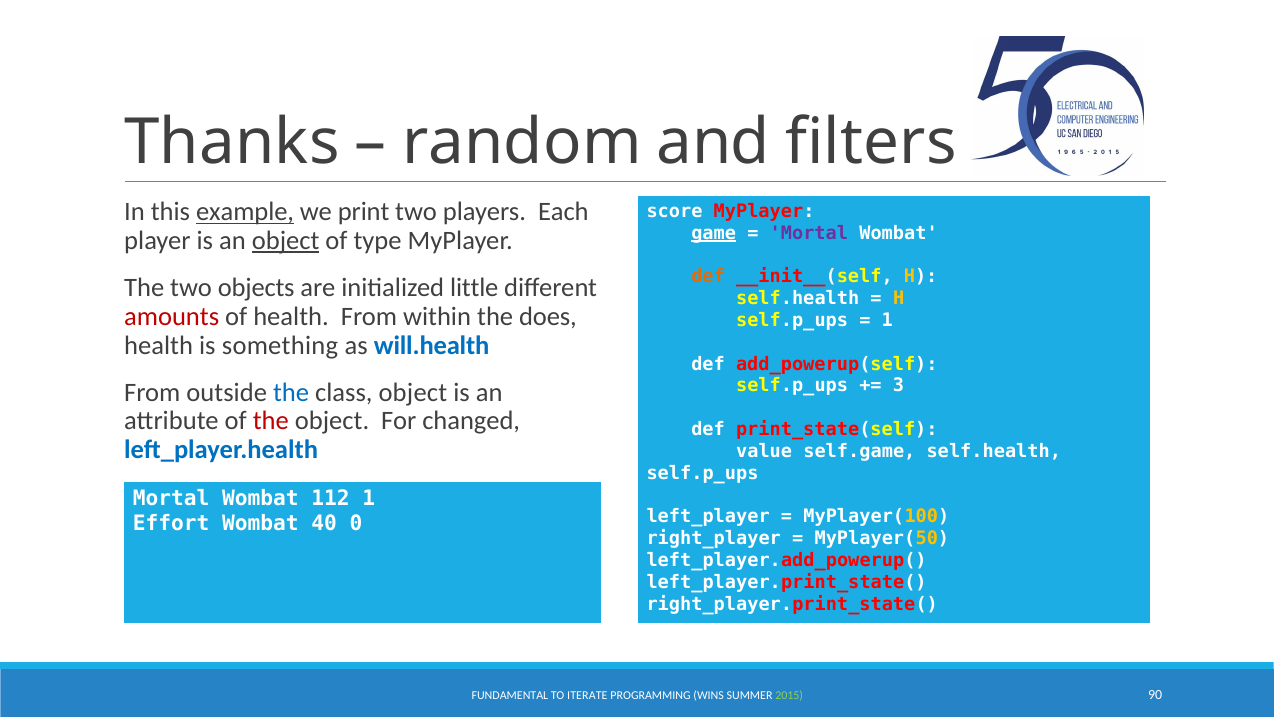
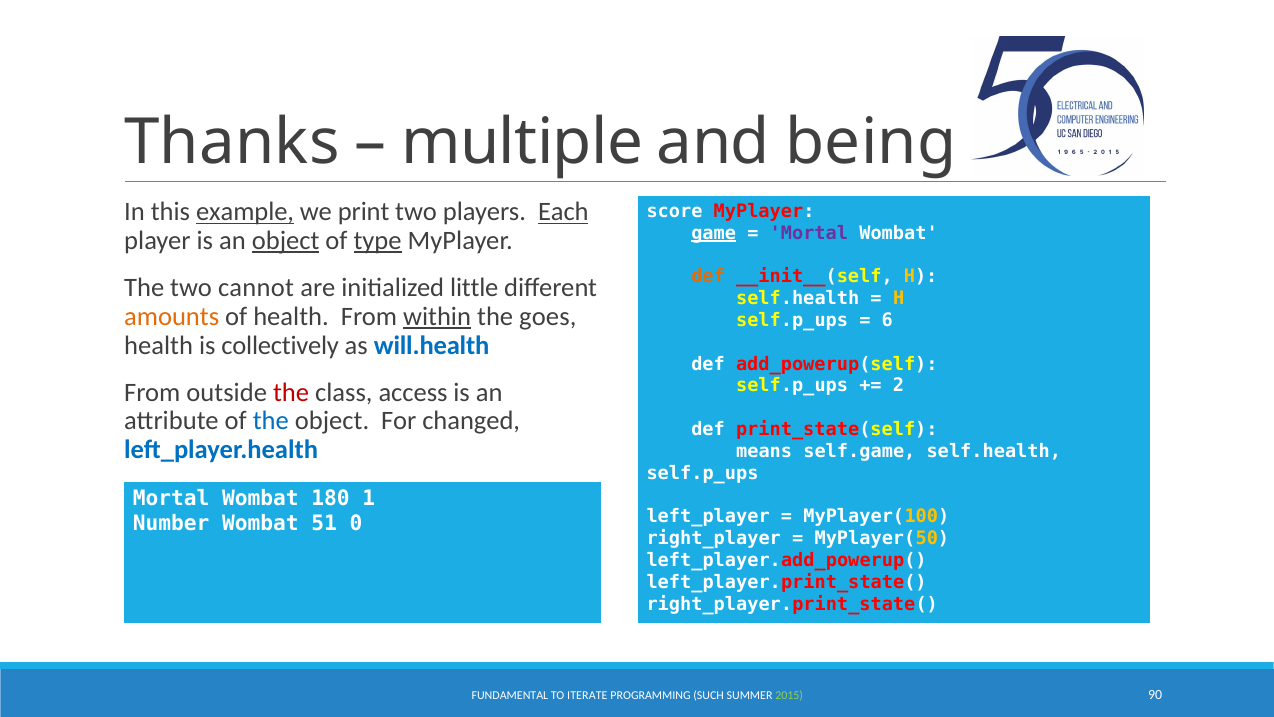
random: random -> multiple (522, 143)
filters: filters -> being (871, 143)
Each underline: none -> present (563, 212)
type underline: none -> present (378, 240)
objects: objects -> cannot (256, 288)
amounts colour: red -> orange (172, 316)
within underline: none -> present (437, 316)
does: does -> goes (548, 316)
1: 1 -> 6 (887, 320)
something: something -> collectively (280, 345)
3: 3 -> 2 (899, 386)
the colour: blue -> red (291, 392)
class object: object -> access (413, 392)
the colour: red -> blue (271, 421)
value: value -> means (764, 451)
112: 112 -> 180 (331, 499)
Effort: Effort -> Number (171, 523)
40: 40 -> 51 (324, 523)
WINS: WINS -> SUCH (709, 695)
